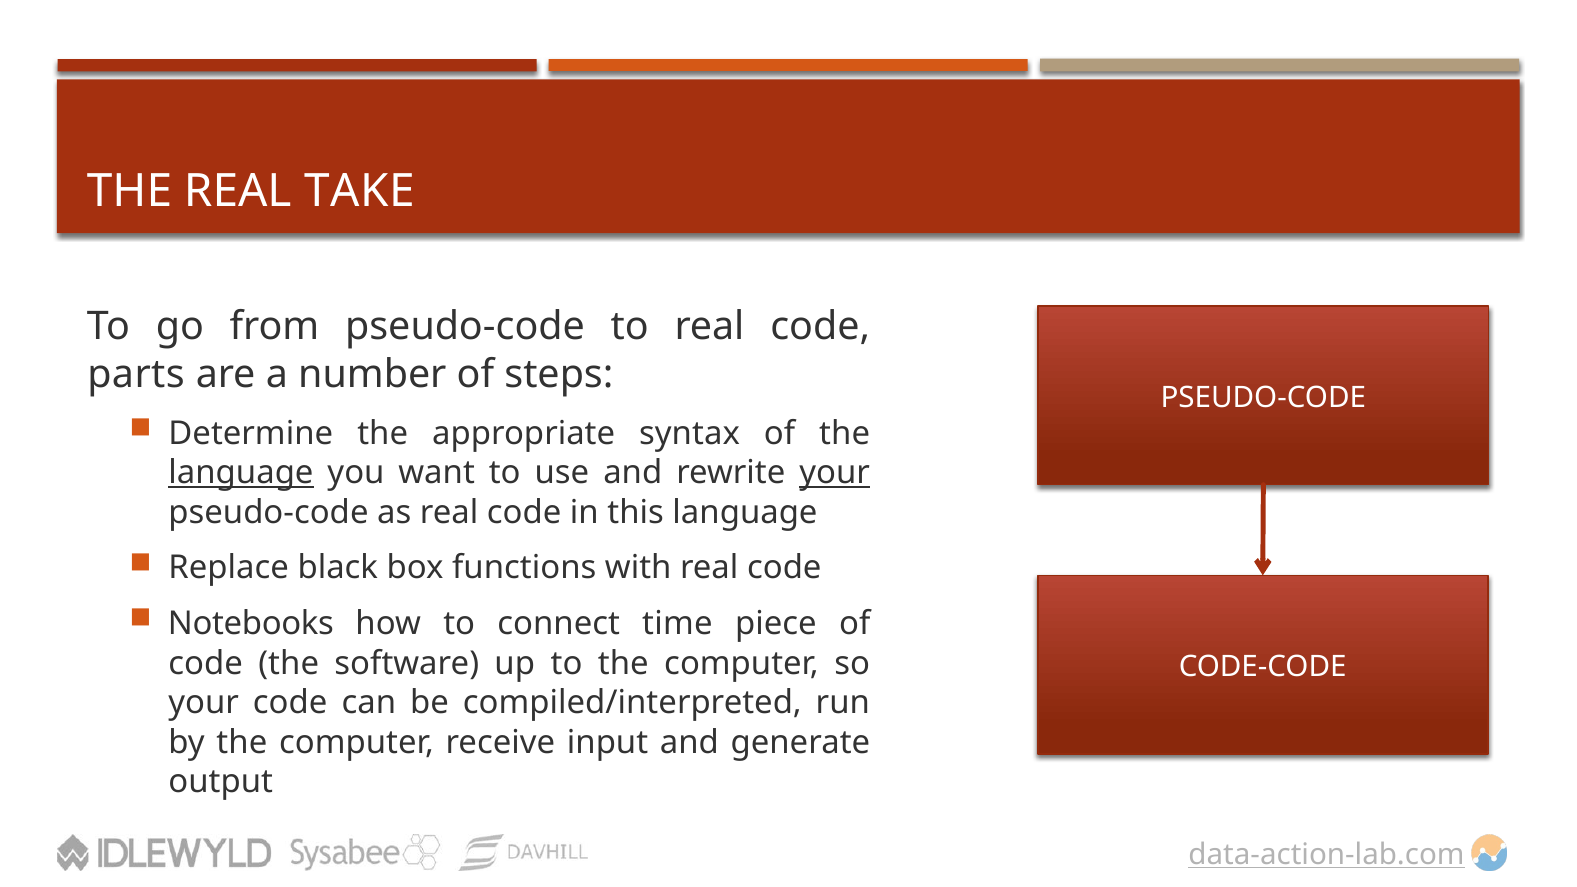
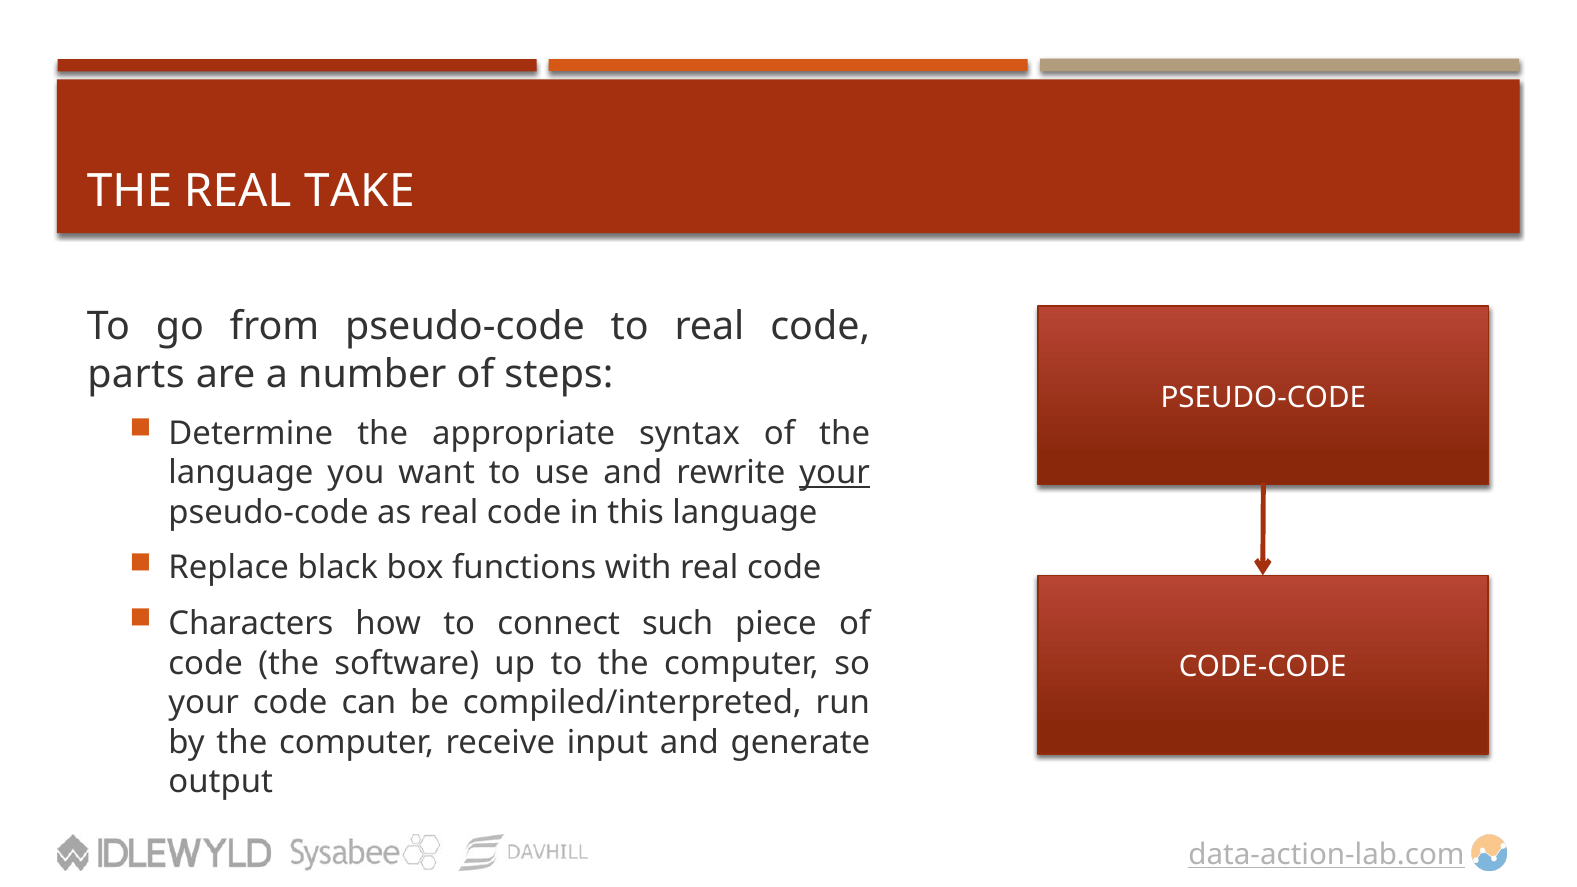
language underline: present -> none (241, 473)
Notebooks: Notebooks -> Characters (251, 624)
time: time -> such (678, 624)
